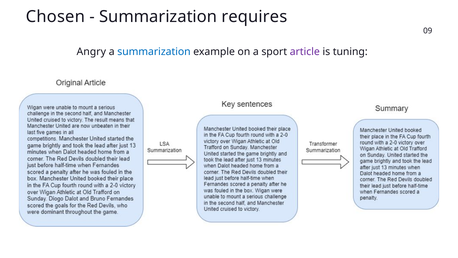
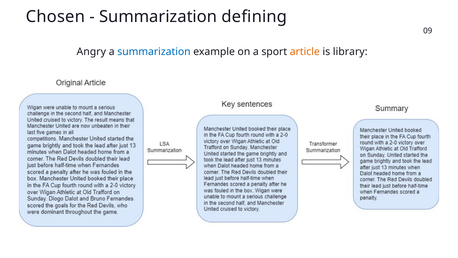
requires: requires -> defining (254, 17)
article colour: purple -> orange (305, 52)
tuning: tuning -> library (350, 52)
